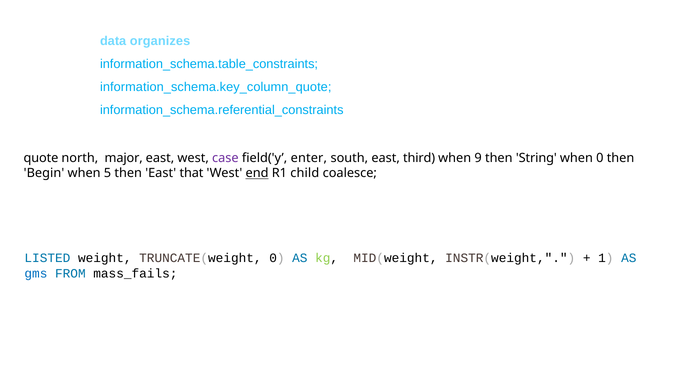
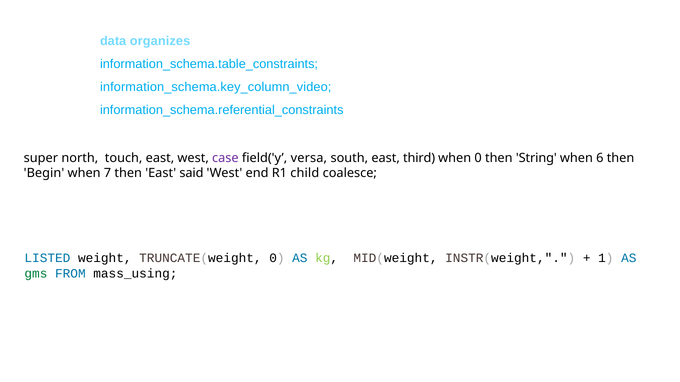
information_schema.key_column_quote: information_schema.key_column_quote -> information_schema.key_column_video (216, 87)
quote: quote -> super (41, 158)
major: major -> touch (124, 158)
enter: enter -> versa (309, 158)
when 9: 9 -> 0 (478, 158)
when 0: 0 -> 6 (600, 158)
5: 5 -> 7 (108, 173)
that: that -> said (191, 173)
end underline: present -> none (257, 173)
gms colour: blue -> green (36, 274)
mass_fails: mass_fails -> mass_using (135, 274)
